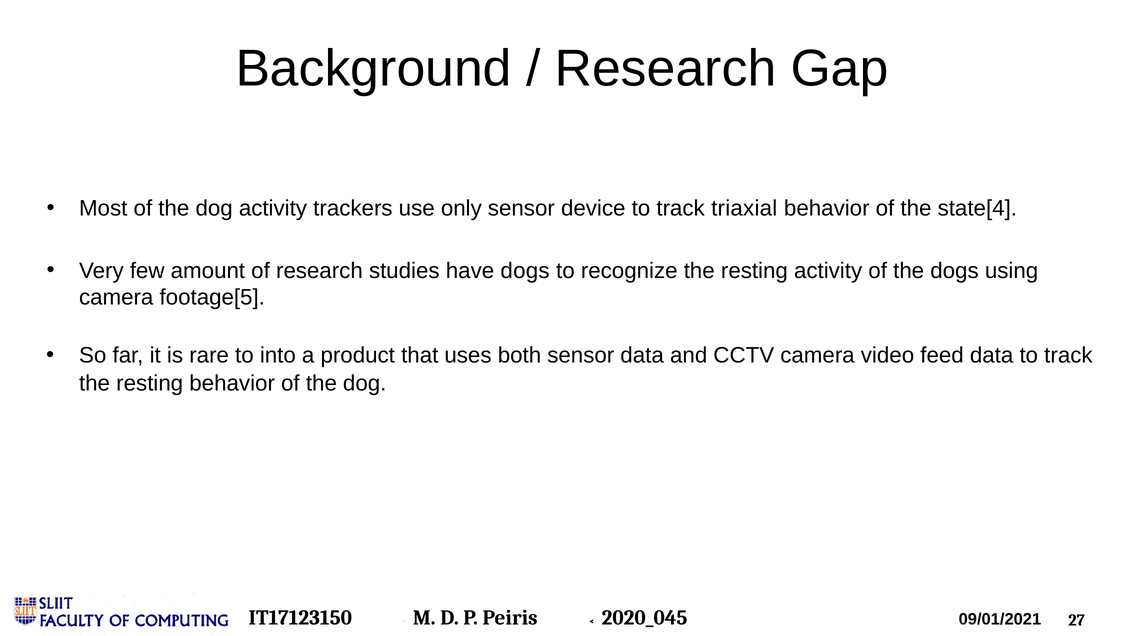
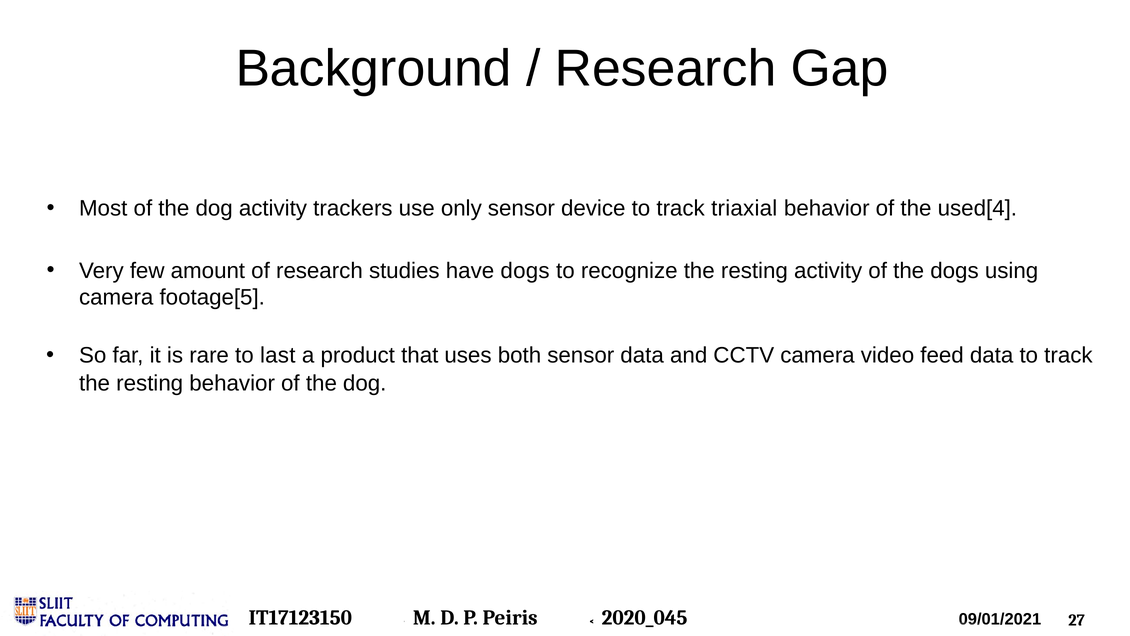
state[4: state[4 -> used[4 (977, 208)
into: into -> last (278, 355)
